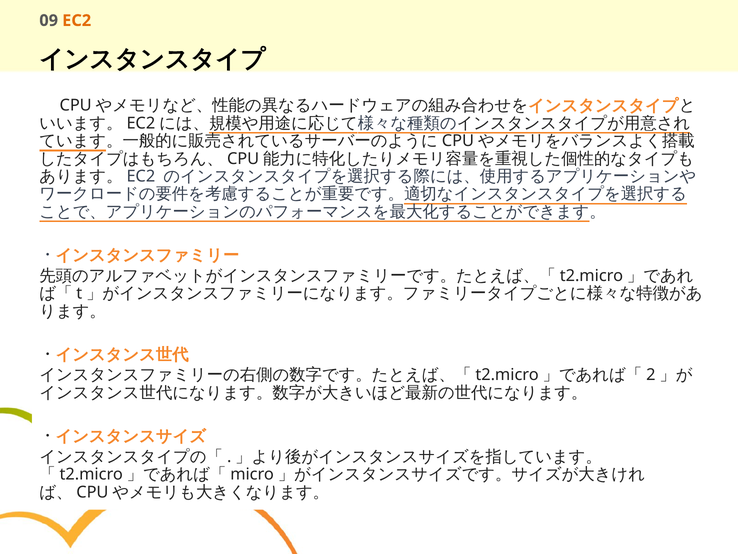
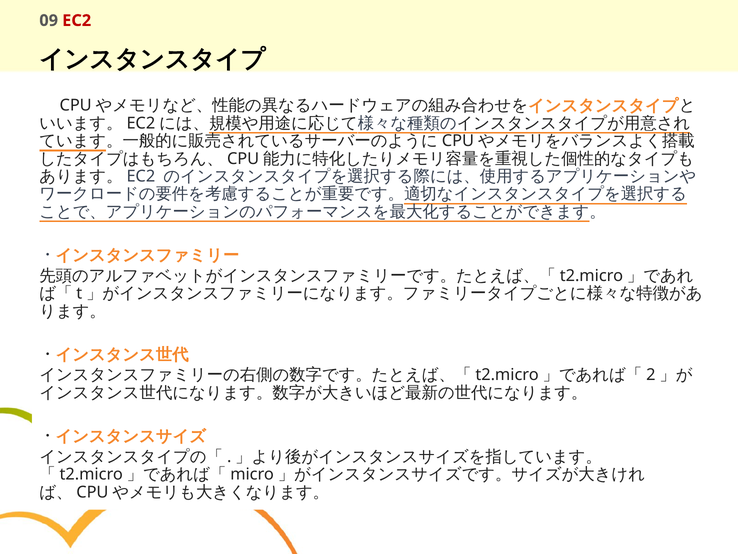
EC2 colour: orange -> red (77, 21)
